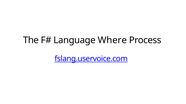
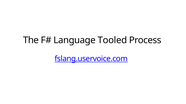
Where: Where -> Tooled (112, 40)
